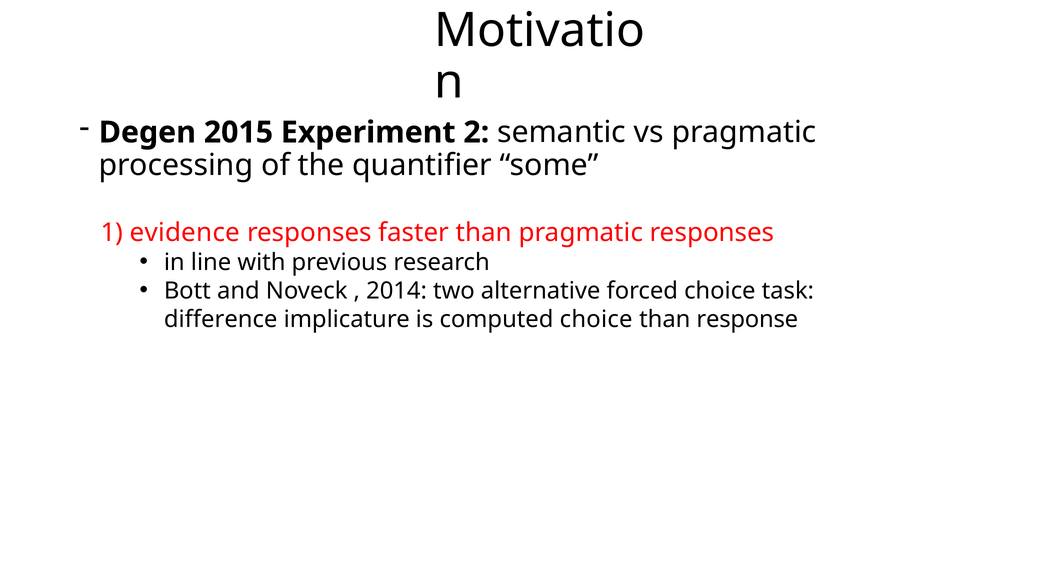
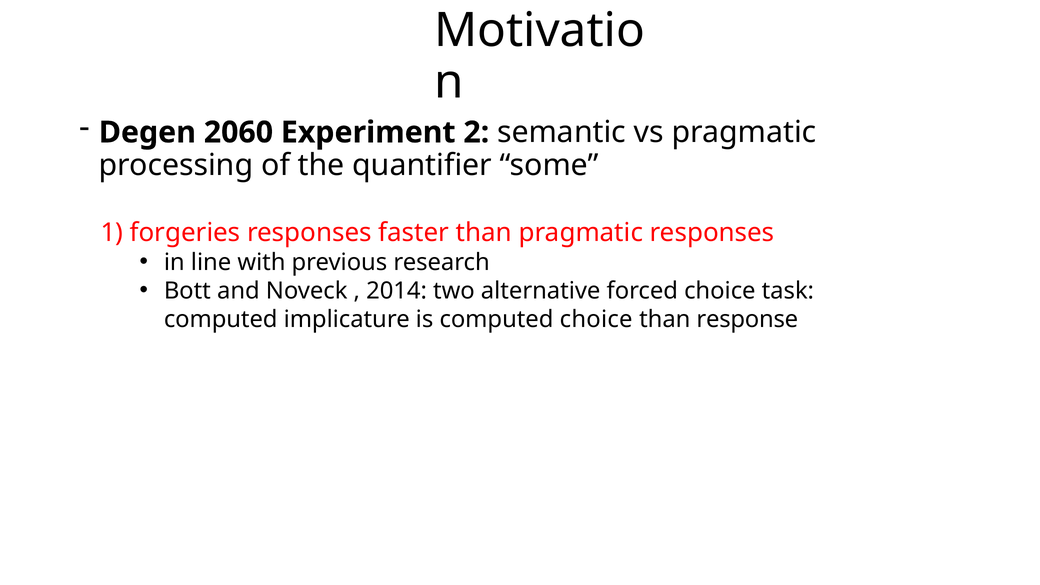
2015: 2015 -> 2060 (238, 132)
evidence: evidence -> forgeries (185, 232)
difference: difference -> computed (221, 319)
